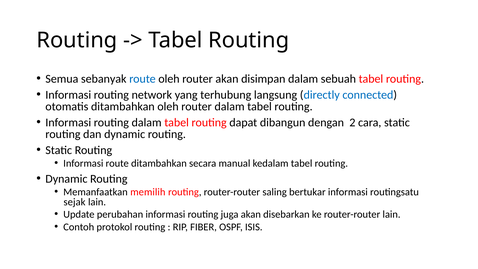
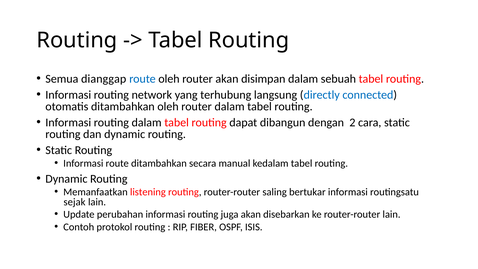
sebanyak: sebanyak -> dianggap (104, 79)
memilih: memilih -> listening (148, 192)
